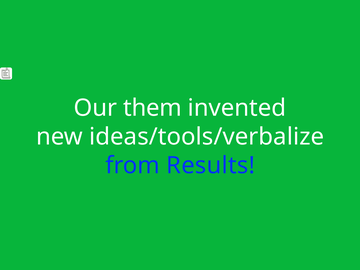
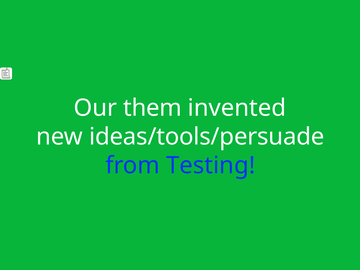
ideas/tools/verbalize: ideas/tools/verbalize -> ideas/tools/persuade (207, 137)
Results: Results -> Testing (211, 165)
